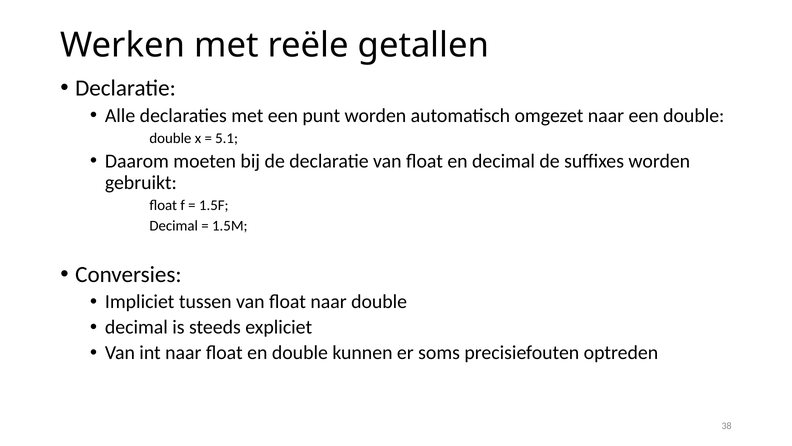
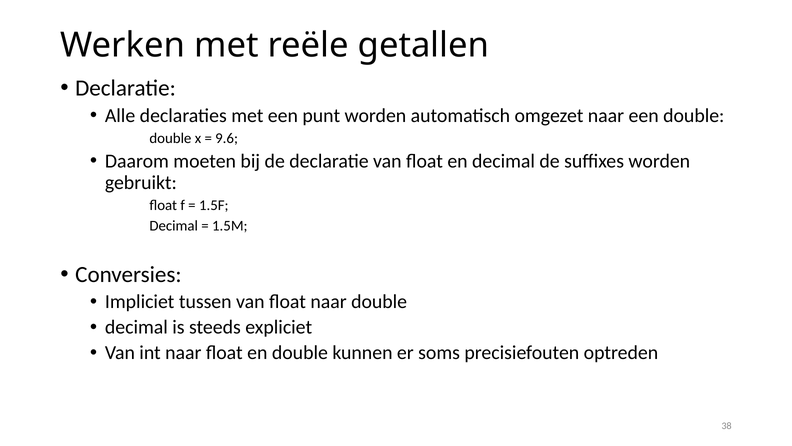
5.1: 5.1 -> 9.6 (227, 138)
